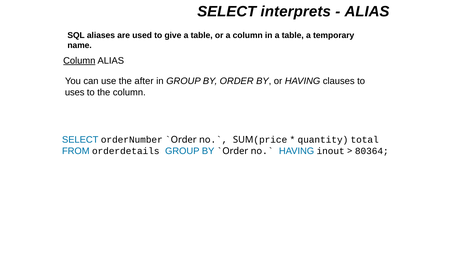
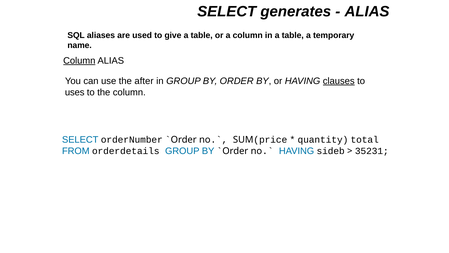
interprets: interprets -> generates (296, 12)
clauses underline: none -> present (339, 81)
inout: inout -> sideb (331, 151)
80364: 80364 -> 35231 (372, 151)
